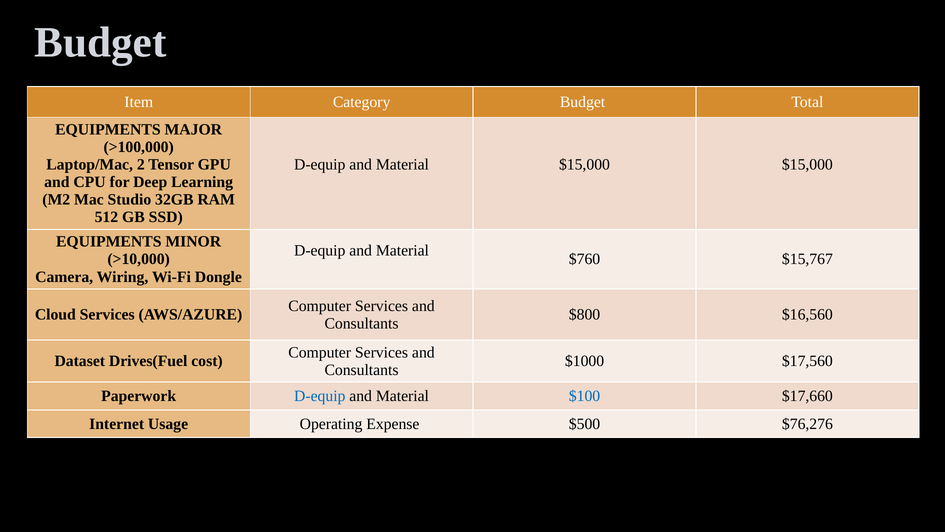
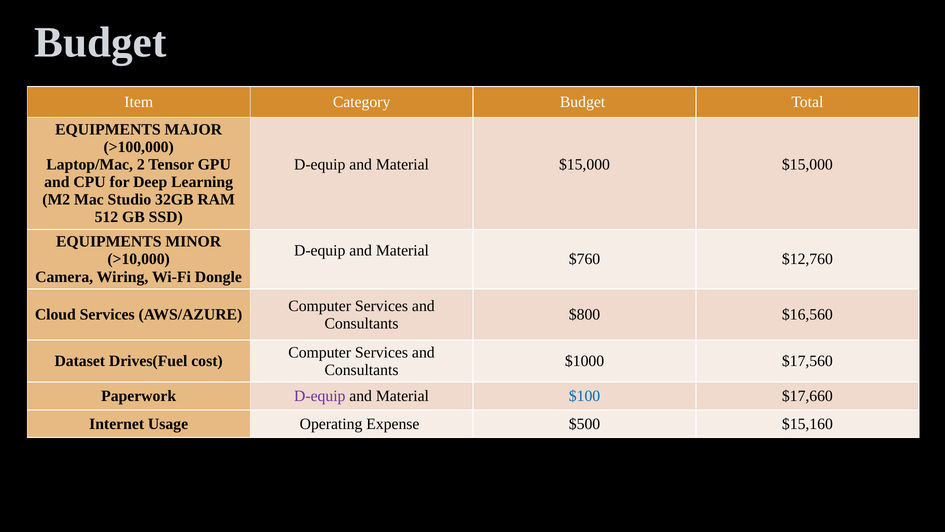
$15,767: $15,767 -> $12,760 (807, 259)
D-equip colour: blue -> purple (320, 396)
$76,276: $76,276 -> $15,160 (807, 423)
